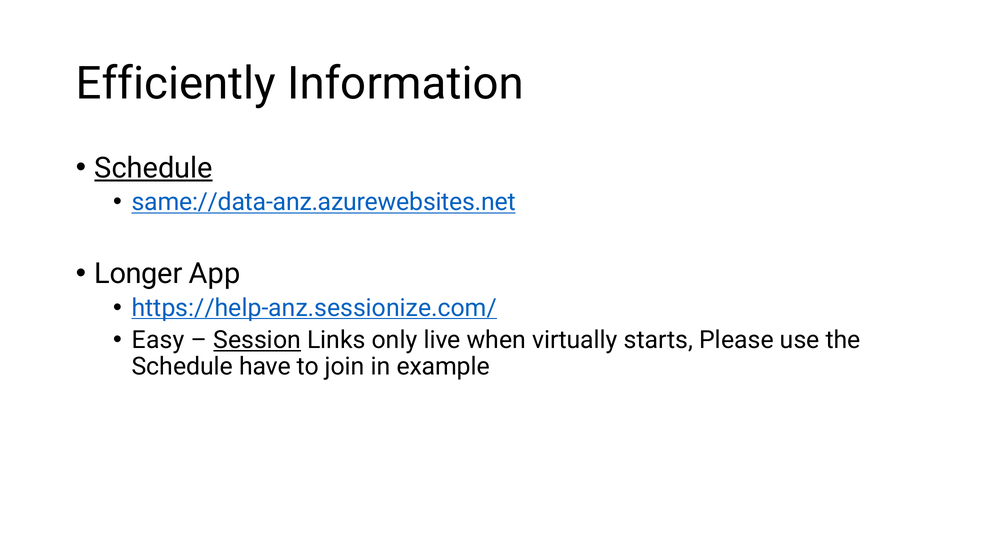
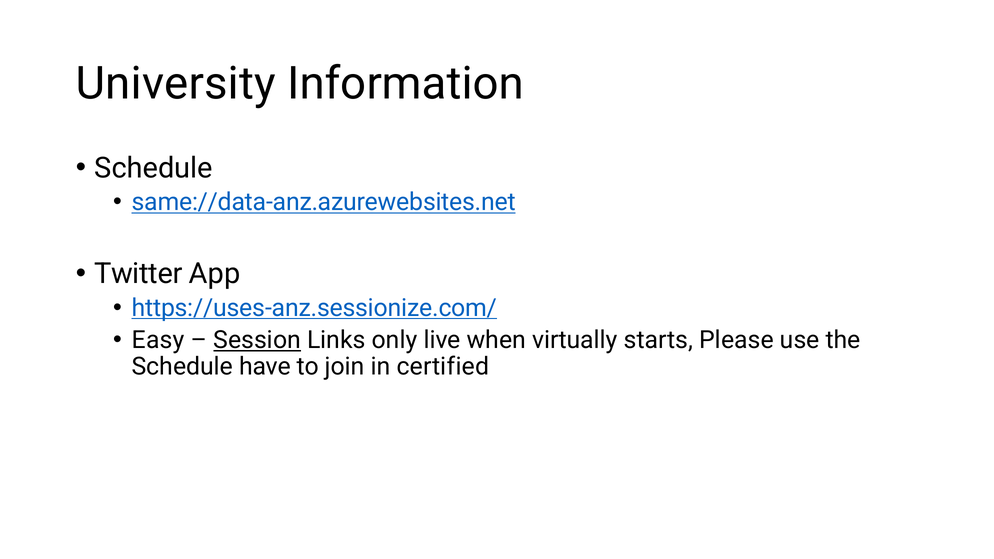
Efficiently: Efficiently -> University (176, 83)
Schedule underline: present -> none (154, 168)
Longer: Longer -> Twitter (138, 274)
https://help-anz.sessionize.com/: https://help-anz.sessionize.com/ -> https://uses-anz.sessionize.com/ (314, 308)
example: example -> certified (443, 367)
